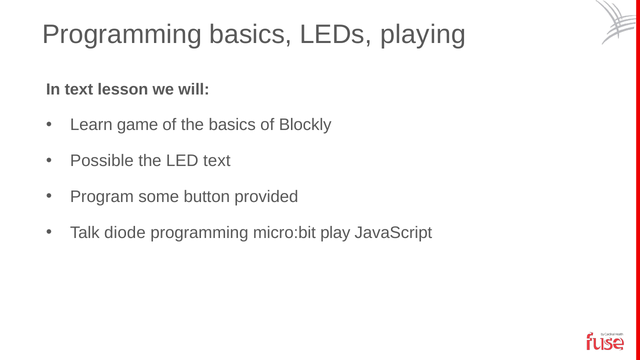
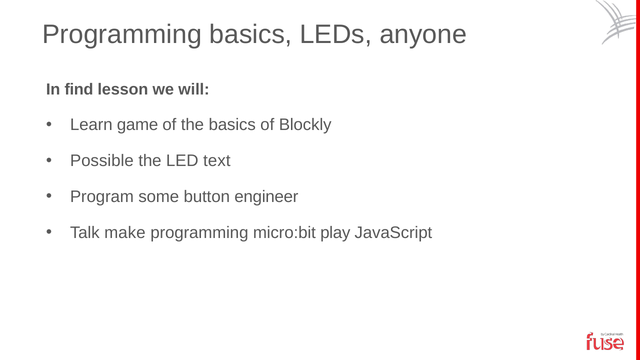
playing: playing -> anyone (423, 34)
In text: text -> find (79, 90)
provided: provided -> engineer (266, 197)
diode: diode -> make (125, 233)
